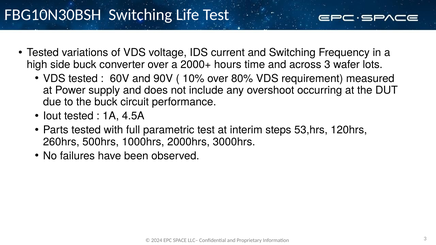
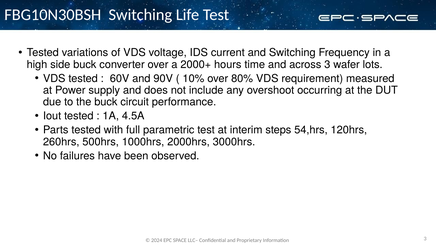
53,hrs: 53,hrs -> 54,hrs (311, 130)
